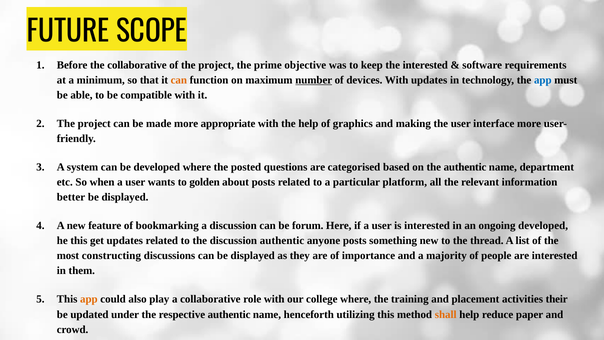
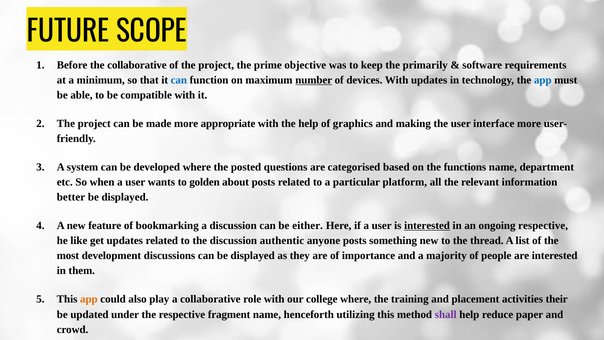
the interested: interested -> primarily (425, 65)
can colour: orange -> blue (179, 80)
the authentic: authentic -> functions (465, 167)
forum: forum -> either (308, 226)
interested underline: none -> present (427, 226)
ongoing developed: developed -> respective (543, 226)
he this: this -> like (79, 241)
constructing: constructing -> development (111, 256)
respective authentic: authentic -> fragment (229, 314)
shall colour: orange -> purple (446, 314)
